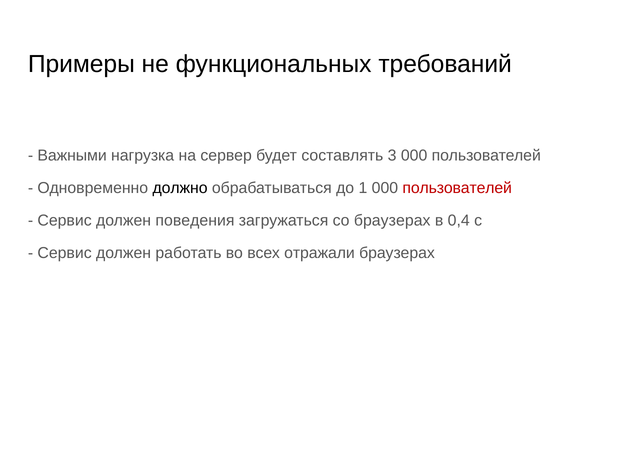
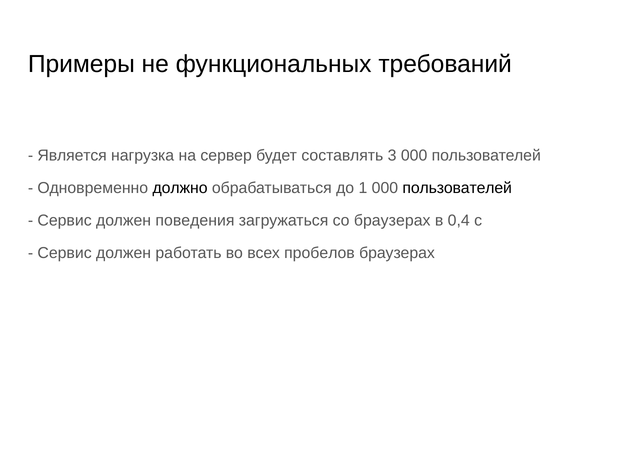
Важными: Важными -> Является (72, 156)
пользователей colour: red -> black (457, 188)
отражали: отражали -> пробелов (319, 253)
